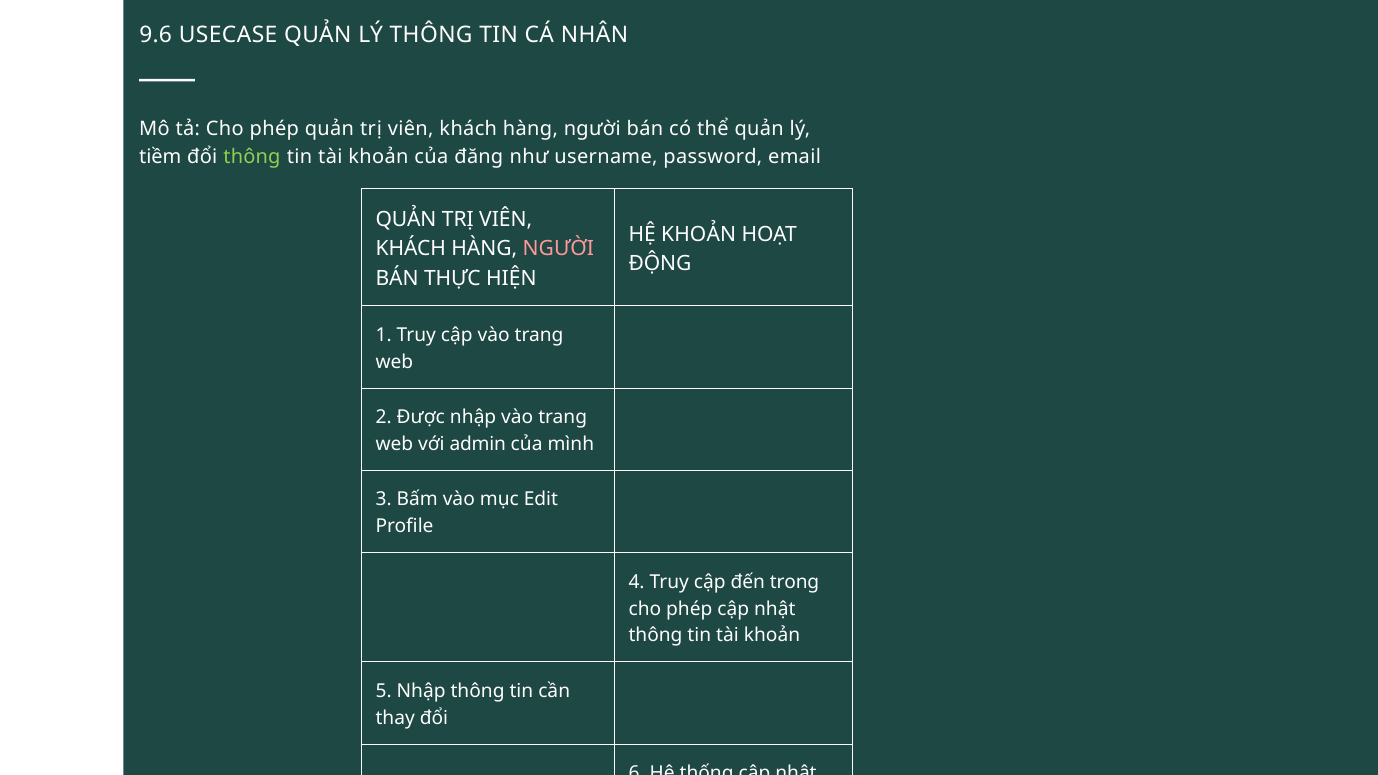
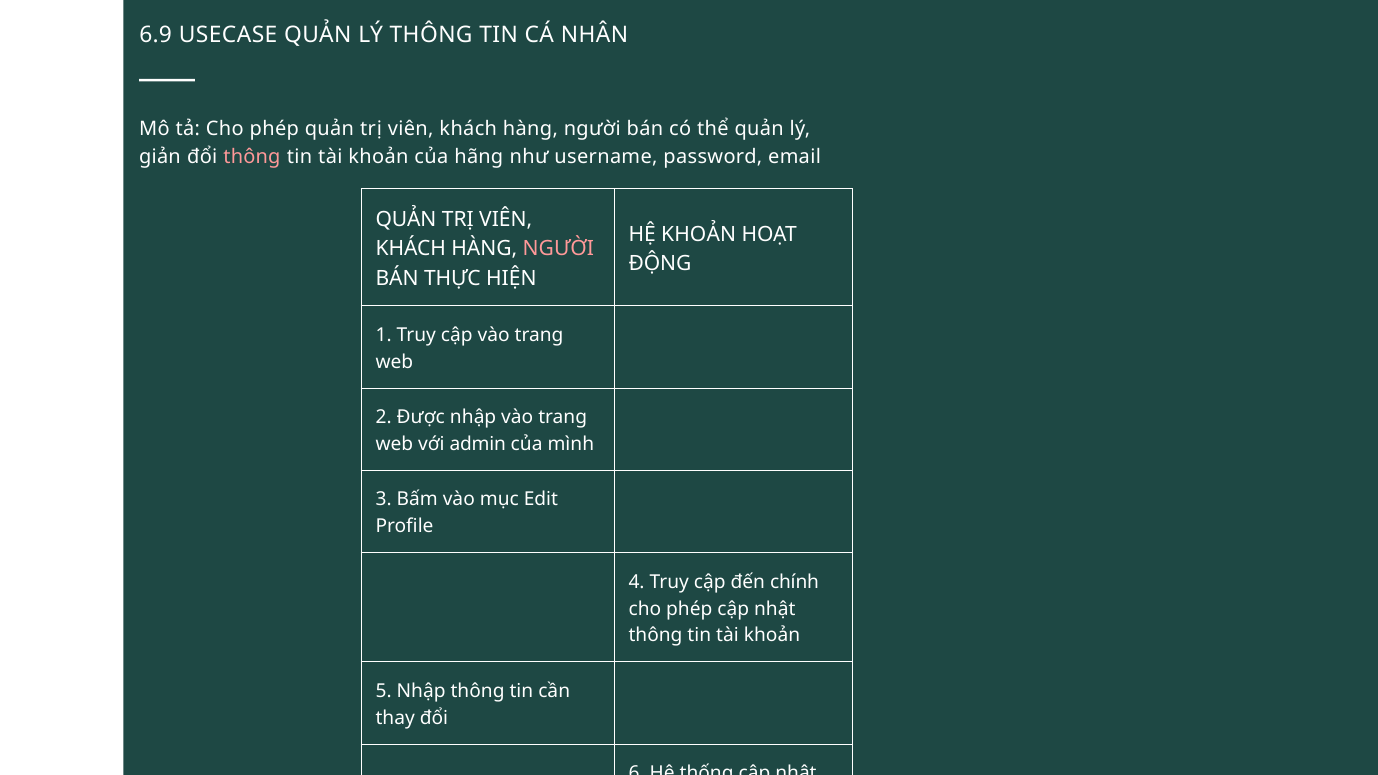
9.6: 9.6 -> 6.9 (156, 35)
tiềm: tiềm -> giản (160, 157)
thông colour: light green -> pink (252, 157)
đăng: đăng -> hãng (479, 157)
đến trong: trong -> chính (795, 582)
